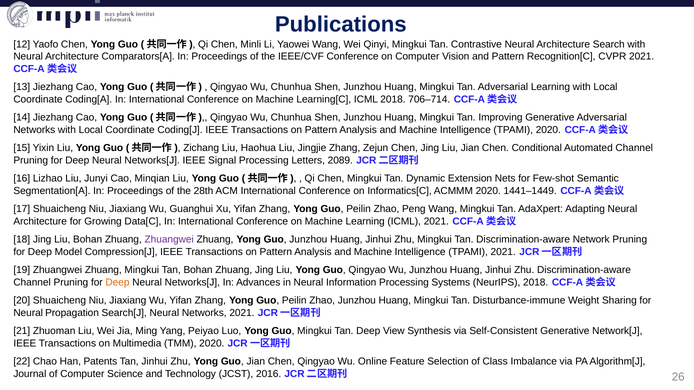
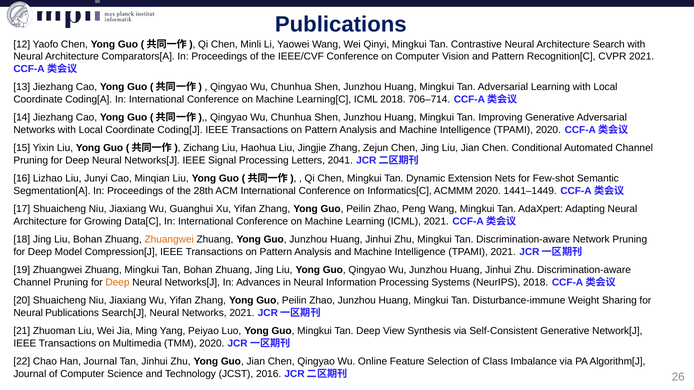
2089: 2089 -> 2041 (340, 160)
Zhuangwei colour: purple -> orange (169, 240)
Neural Propagation: Propagation -> Publications (72, 313)
Han Patents: Patents -> Journal (100, 362)
